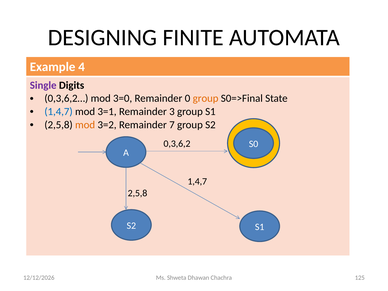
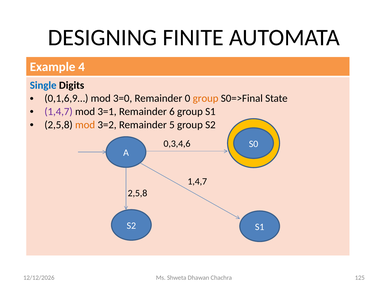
Single colour: purple -> blue (43, 85)
0,3,6,2…: 0,3,6,2… -> 0,1,6,9… (66, 98)
1,4,7 colour: blue -> purple (59, 112)
3: 3 -> 6 (172, 112)
7: 7 -> 5 (172, 125)
0,3,6,2: 0,3,6,2 -> 0,3,4,6 (177, 144)
